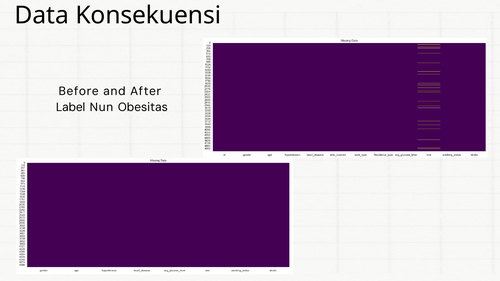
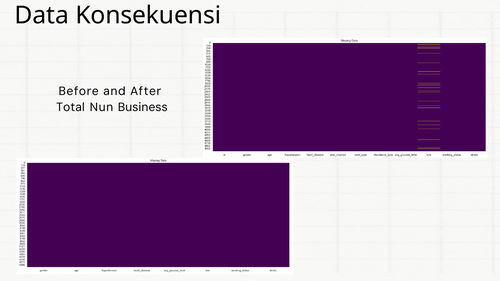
Label: Label -> Total (70, 107)
Obesitas: Obesitas -> Business (143, 107)
